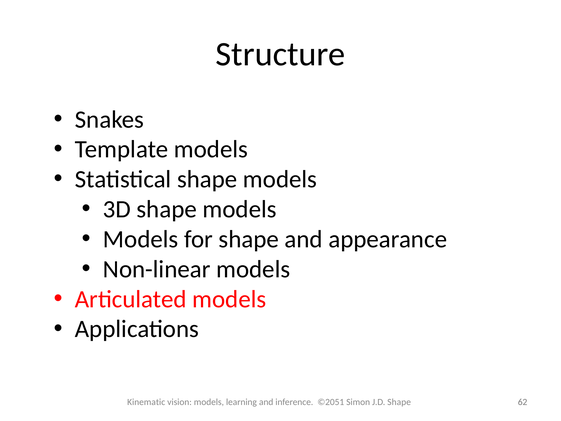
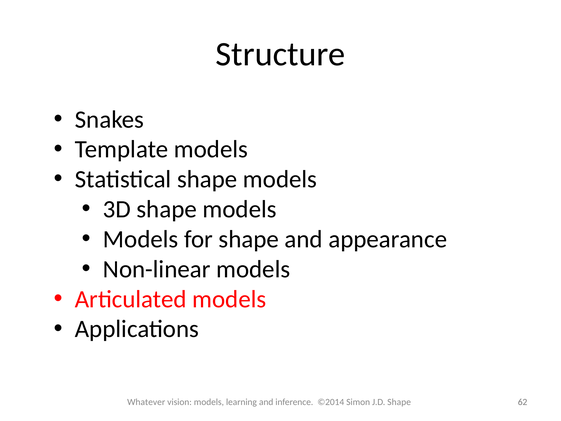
Kinematic: Kinematic -> Whatever (146, 402)
©2051: ©2051 -> ©2014 (331, 402)
